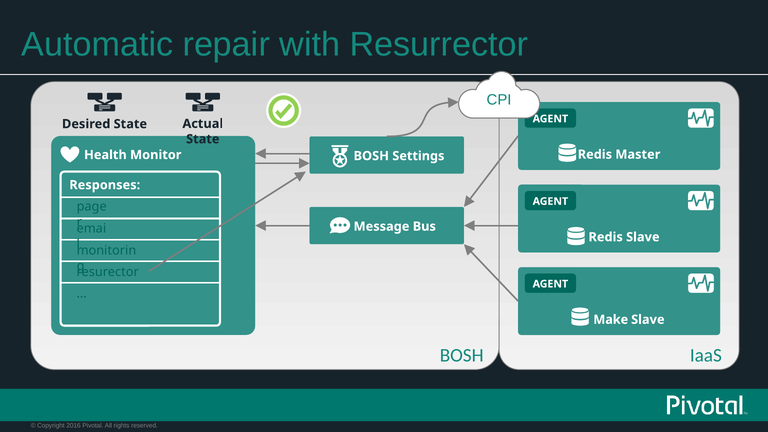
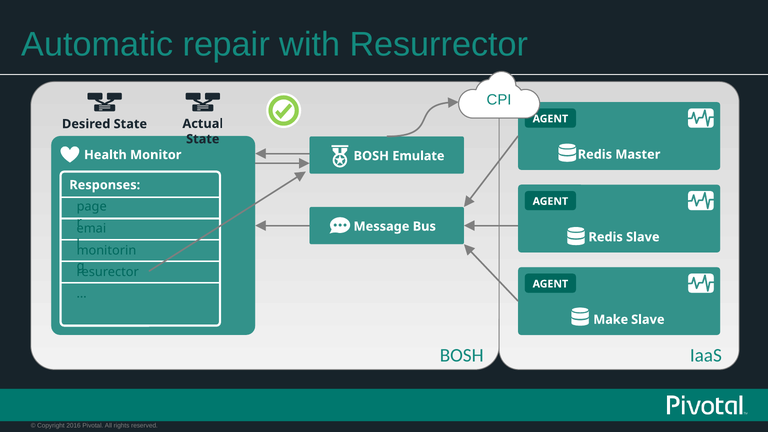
Settings: Settings -> Emulate (418, 156)
